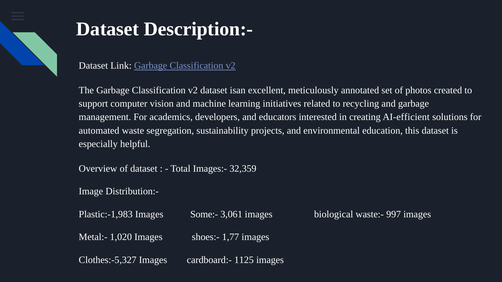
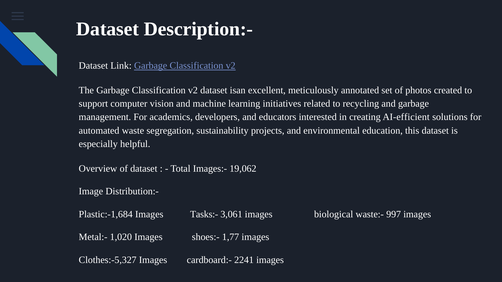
32,359: 32,359 -> 19,062 (243, 169)
Plastic:-1,983: Plastic:-1,983 -> Plastic:-1,684 (106, 215)
Some:-: Some:- -> Tasks:- (204, 215)
1125: 1125 -> 2241 (244, 260)
